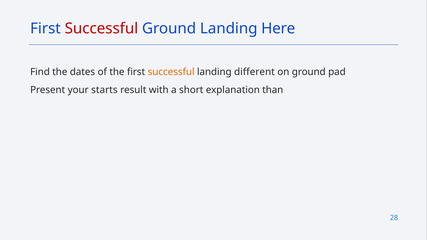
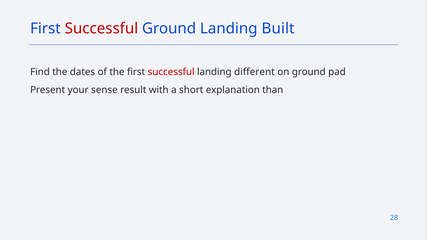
Here: Here -> Built (278, 29)
successful colour: orange -> red (171, 72)
starts: starts -> sense (104, 90)
